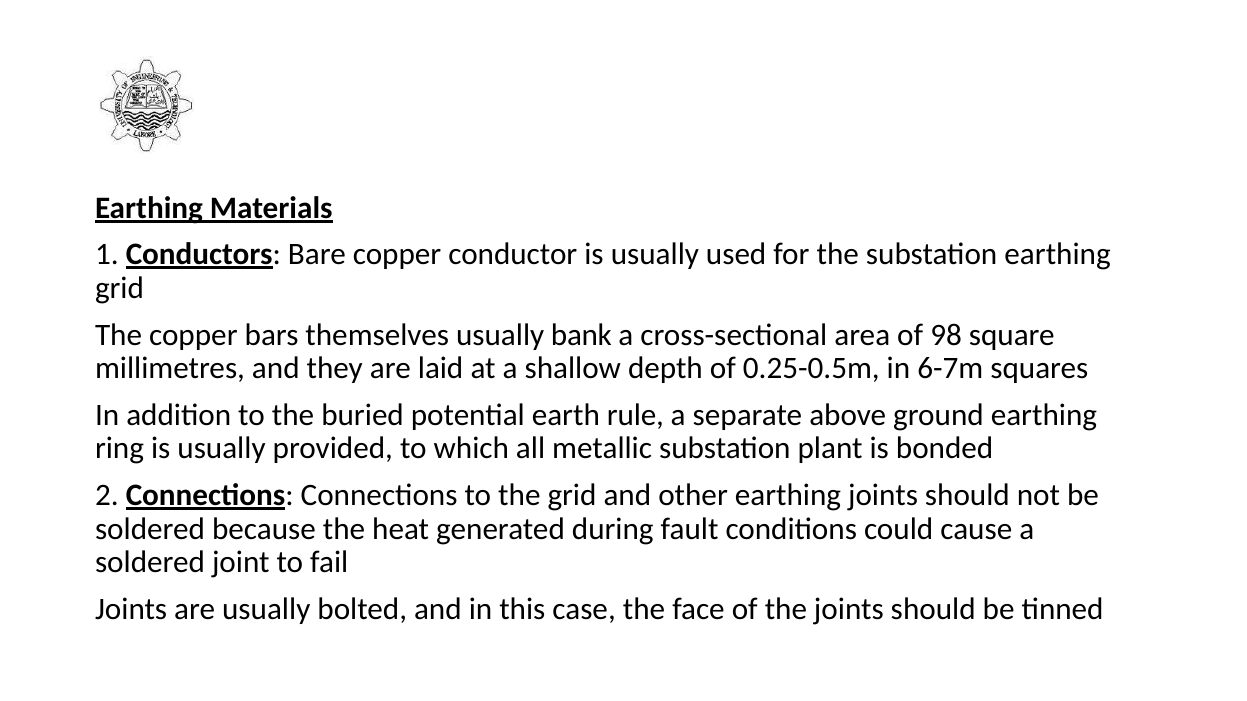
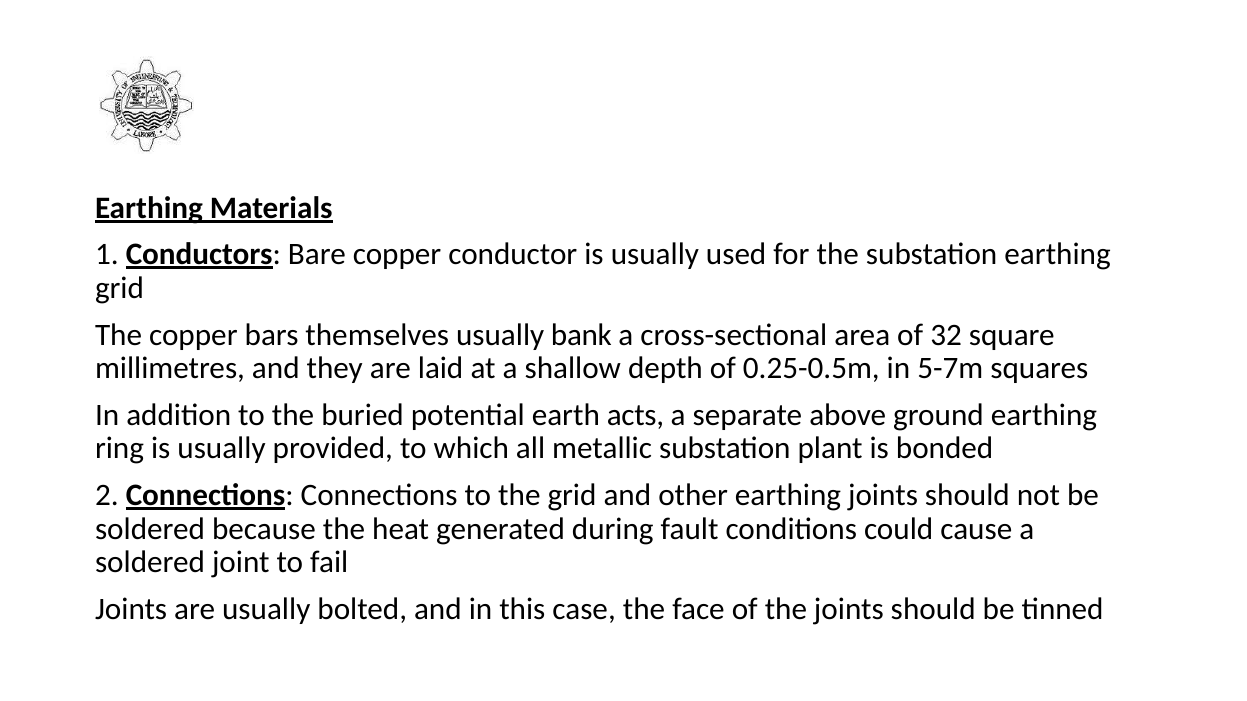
98: 98 -> 32 (946, 335)
6-7m: 6-7m -> 5-7m (950, 369)
rule: rule -> acts (635, 415)
